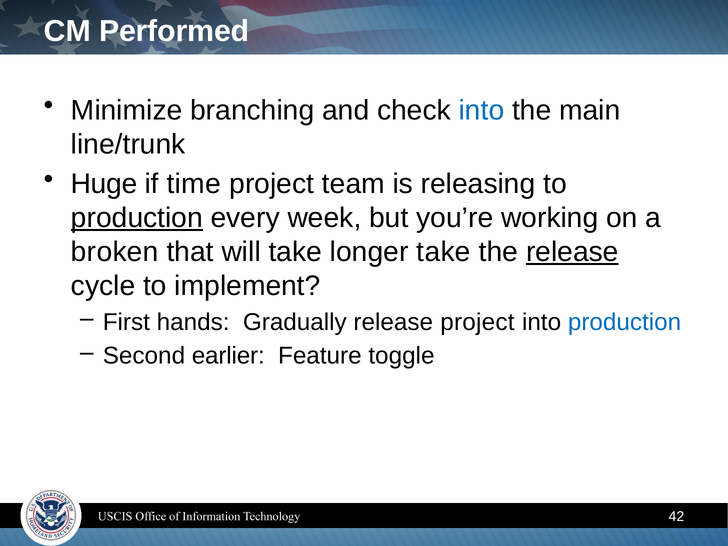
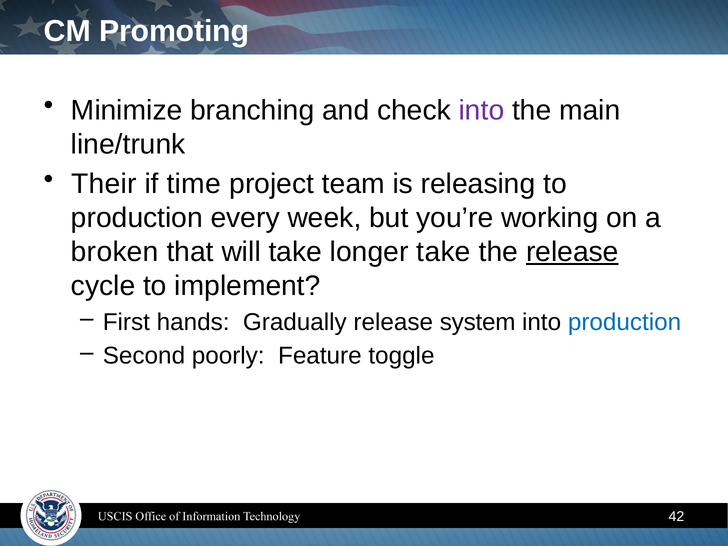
Performed: Performed -> Promoting (174, 31)
into colour: blue -> purple (481, 110)
Huge: Huge -> Their (104, 184)
production underline: present -> none (137, 218)
release project: project -> system (478, 322)
earlier: earlier -> poorly (228, 356)
